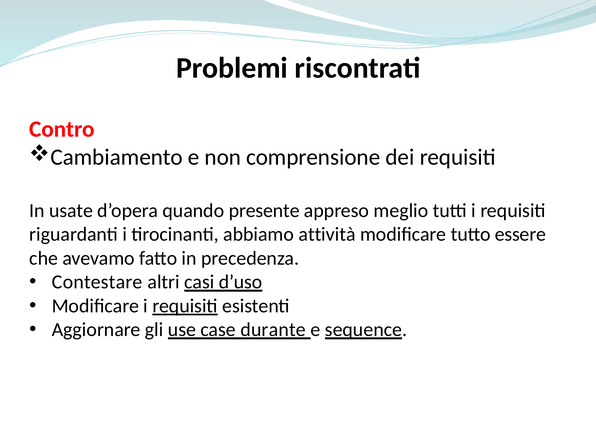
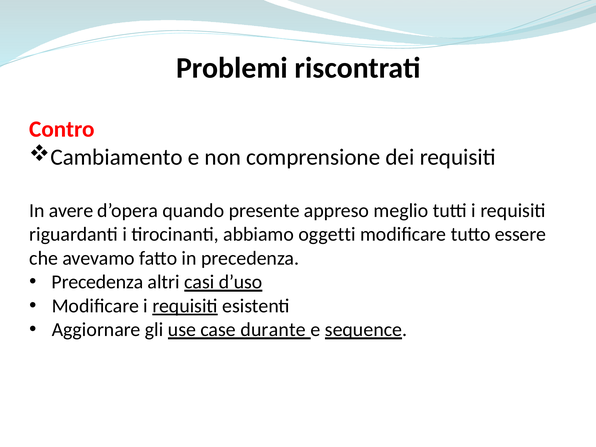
usate: usate -> avere (71, 211)
attività: attività -> oggetti (327, 234)
Contestare: Contestare -> Precedenza (97, 282)
